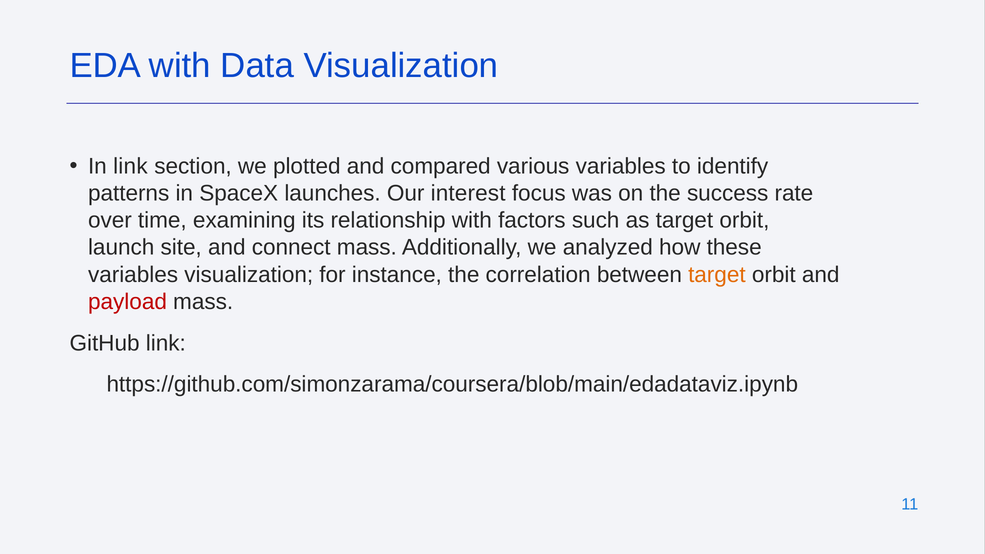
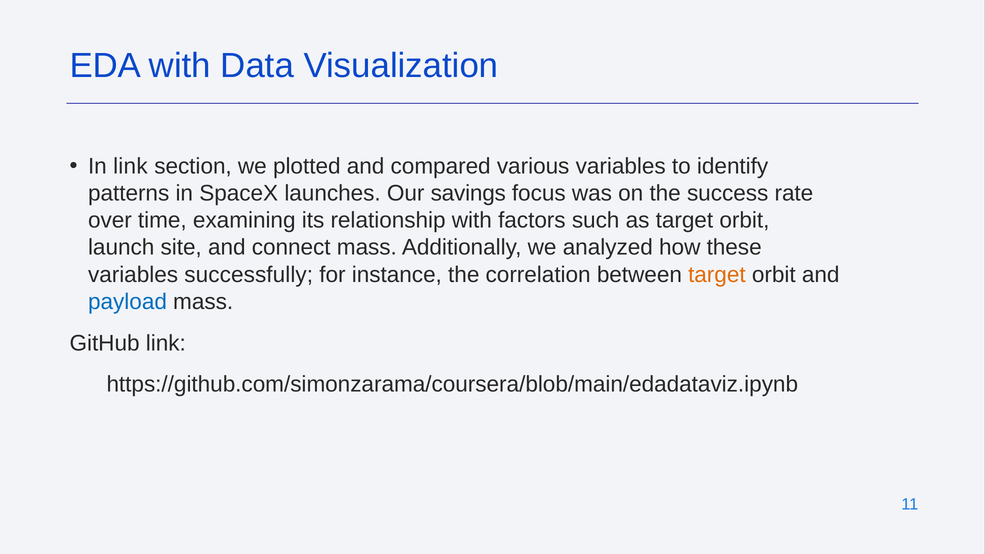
interest: interest -> savings (468, 193)
variables visualization: visualization -> successfully (249, 275)
payload colour: red -> blue (128, 302)
